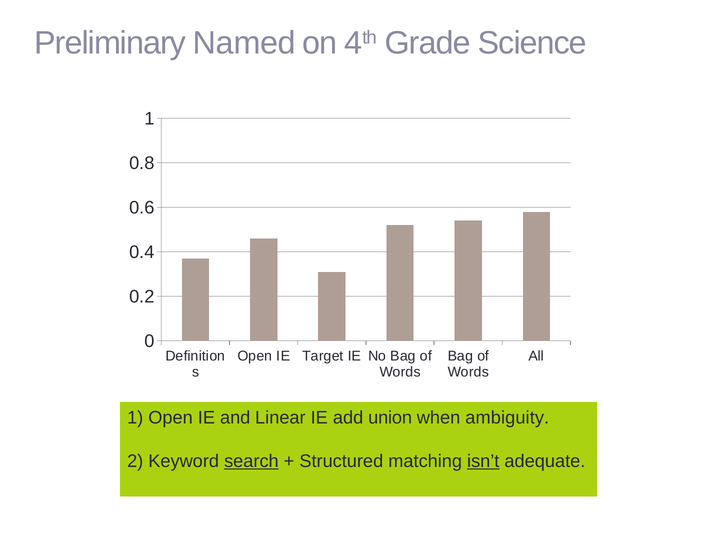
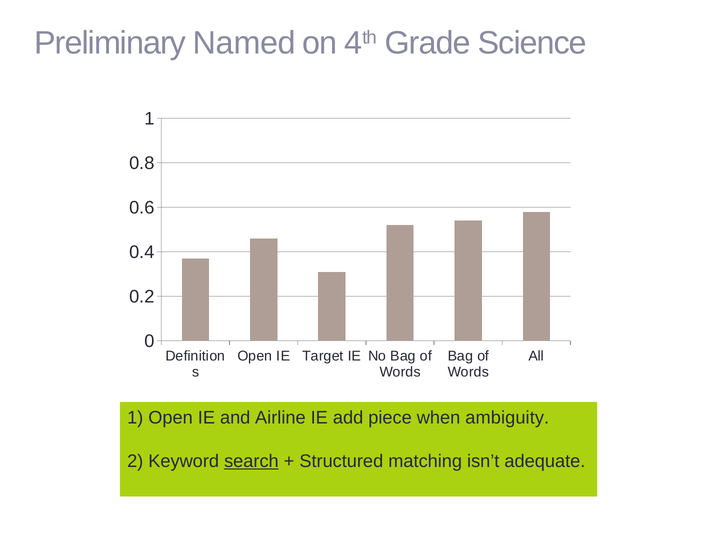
Linear: Linear -> Airline (280, 418)
union: union -> piece (390, 418)
isn’t underline: present -> none (483, 461)
